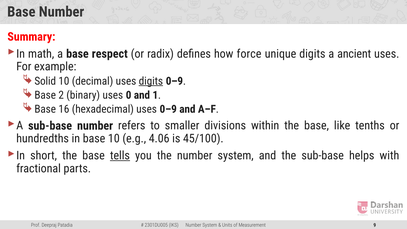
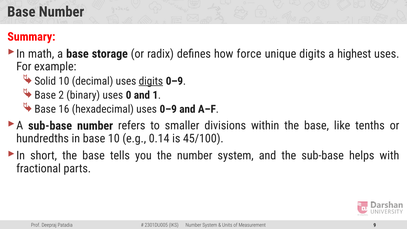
respect: respect -> storage (110, 54)
ancient: ancient -> highest (354, 54)
4.06: 4.06 -> 0.14 (159, 139)
tells underline: present -> none (120, 156)
